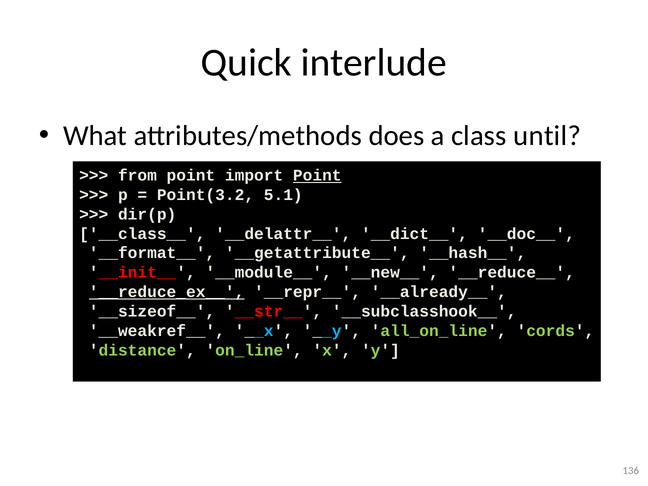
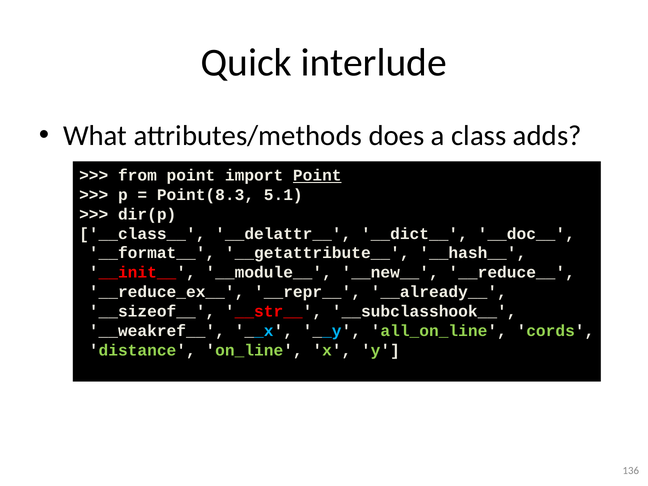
until: until -> adds (547, 136)
Point(3.2: Point(3.2 -> Point(8.3 (205, 195)
__reduce_ex__ underline: present -> none (167, 292)
